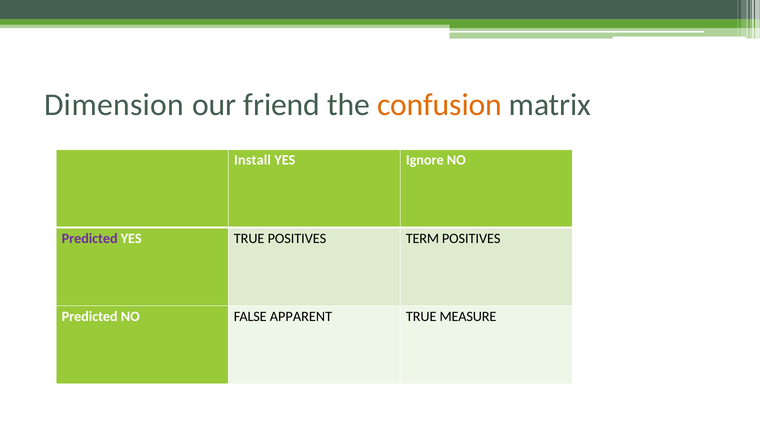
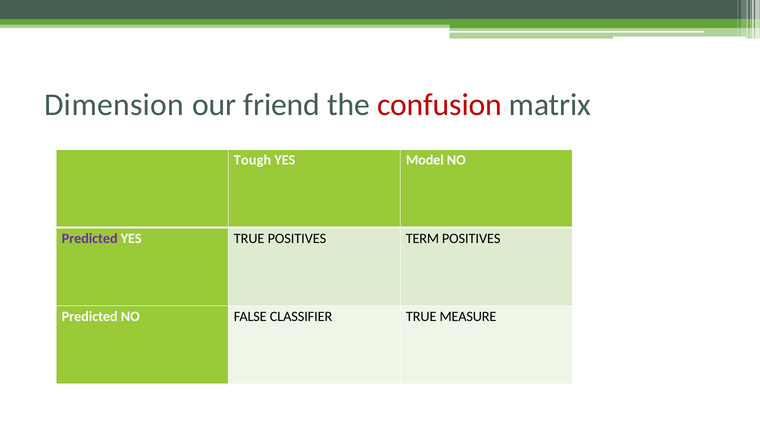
confusion colour: orange -> red (440, 105)
Install: Install -> Tough (253, 160)
Ignore: Ignore -> Model (425, 160)
APPARENT: APPARENT -> CLASSIFIER (301, 317)
